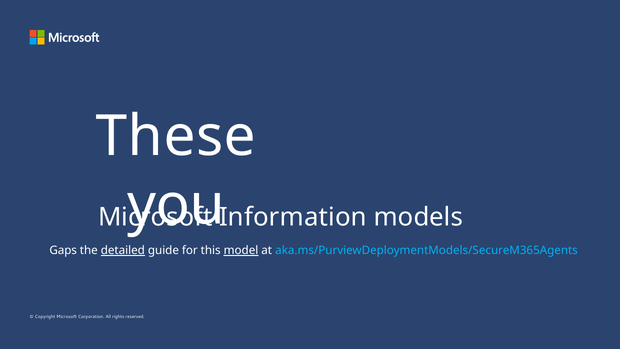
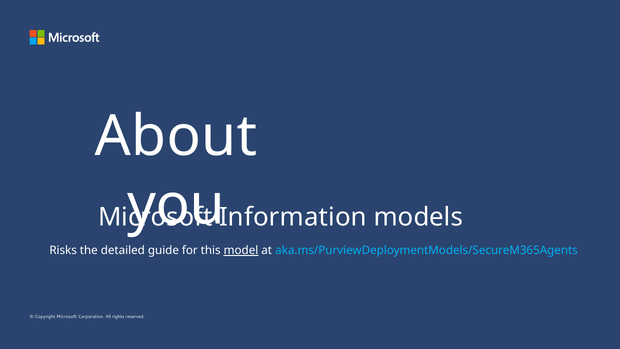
These: These -> About (176, 137)
Gaps: Gaps -> Risks (63, 250)
detailed underline: present -> none (123, 250)
